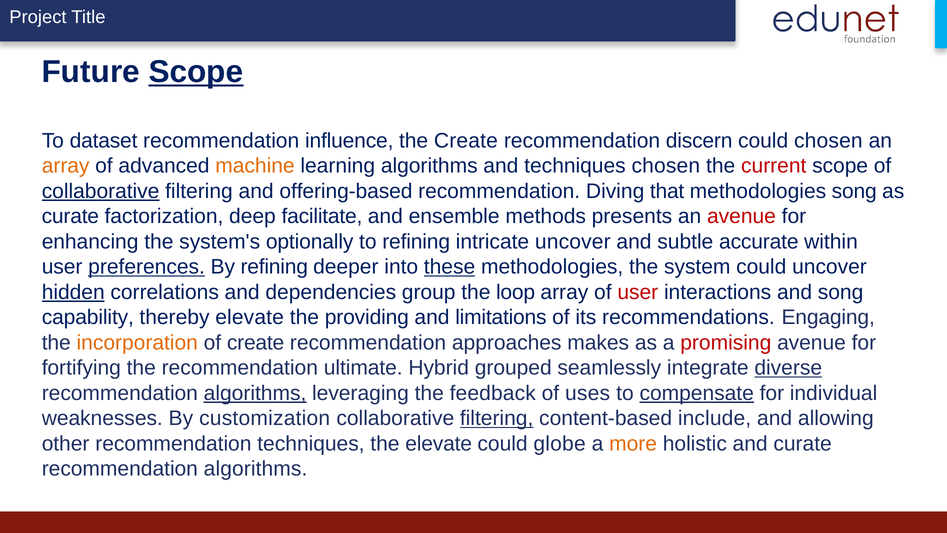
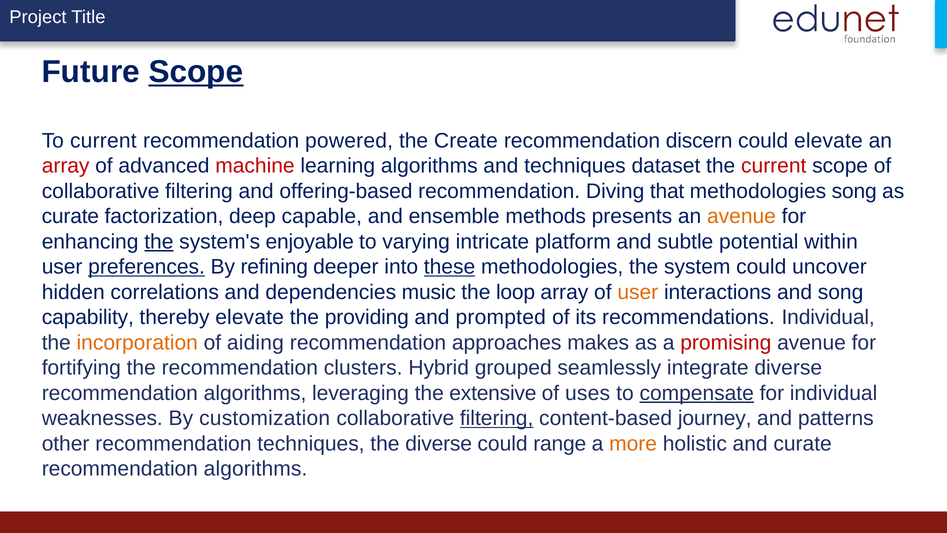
To dataset: dataset -> current (103, 141)
influence: influence -> powered (349, 141)
could chosen: chosen -> elevate (828, 141)
array colour: orange -> red (66, 166)
machine colour: orange -> red (255, 166)
techniques chosen: chosen -> dataset (666, 166)
collaborative underline: present -> none (101, 191)
facilitate: facilitate -> capable (322, 216)
avenue colour: red -> orange (741, 216)
the underline: none -> present (159, 242)
optionally: optionally -> enjoyable (310, 242)
to refining: refining -> varying (416, 242)
intricate uncover: uncover -> platform (573, 242)
accurate: accurate -> potential (759, 242)
hidden underline: present -> none (73, 292)
group: group -> music (429, 292)
user colour: red -> orange (638, 292)
limitations: limitations -> prompted (501, 317)
recommendations Engaging: Engaging -> Individual (828, 317)
of create: create -> aiding (255, 343)
ultimate: ultimate -> clusters (363, 368)
diverse underline: present -> none (788, 368)
algorithms underline: present -> none (255, 393)
feedback: feedback -> extensive (493, 393)
include: include -> journey (715, 418)
allowing: allowing -> patterns (836, 418)
the elevate: elevate -> diverse (439, 444)
globe: globe -> range (560, 444)
